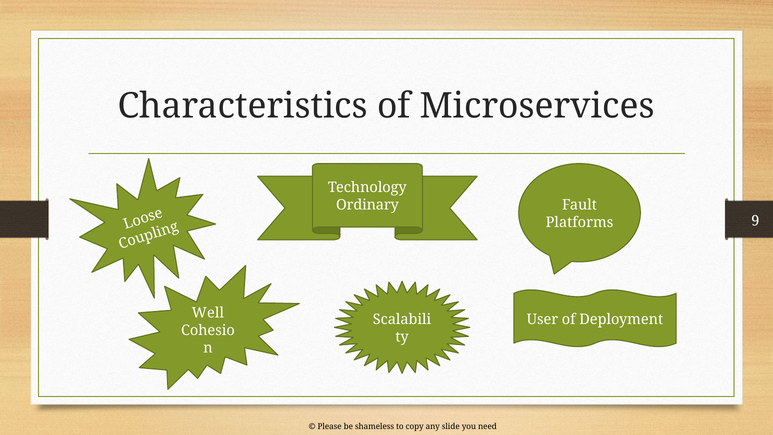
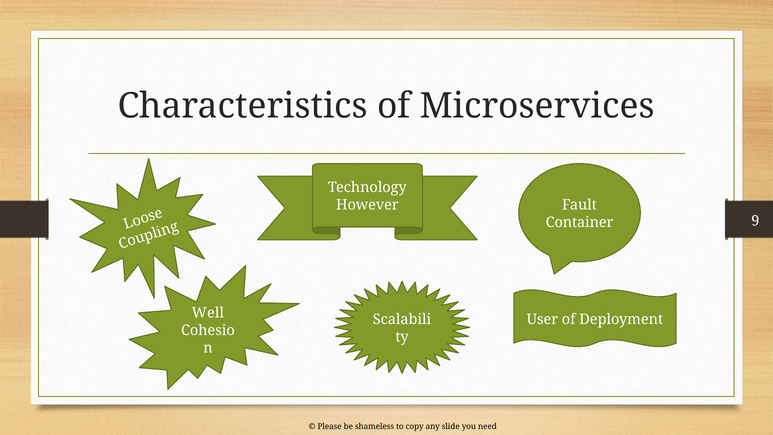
Ordinary: Ordinary -> However (367, 205)
Platforms: Platforms -> Container (580, 222)
